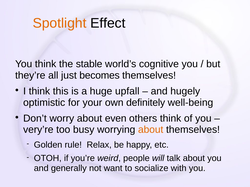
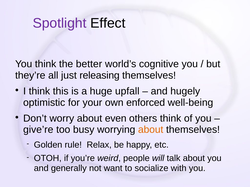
Spotlight colour: orange -> purple (60, 23)
stable: stable -> better (89, 64)
becomes: becomes -> releasing (100, 76)
definitely: definitely -> enforced (146, 103)
very’re: very’re -> give’re (38, 130)
